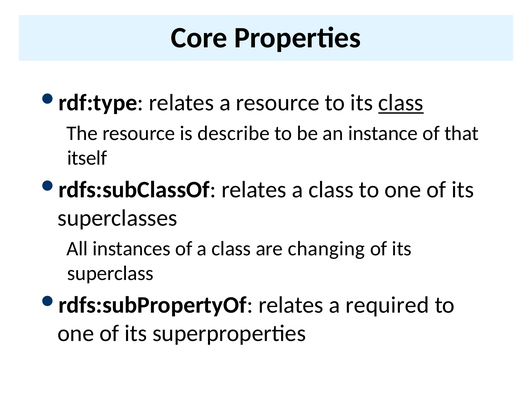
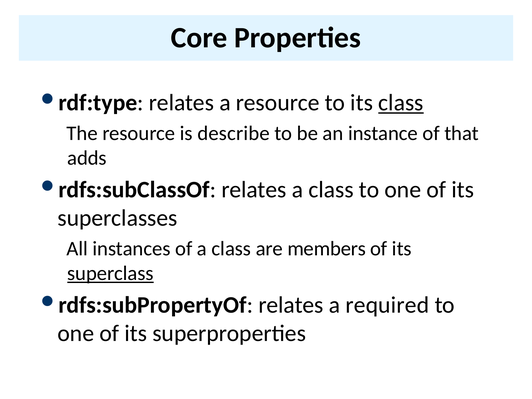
itself: itself -> adds (87, 158)
changing: changing -> members (327, 249)
superclass underline: none -> present (110, 273)
